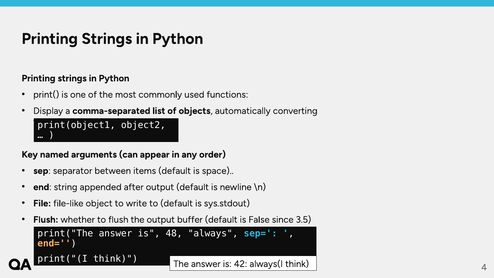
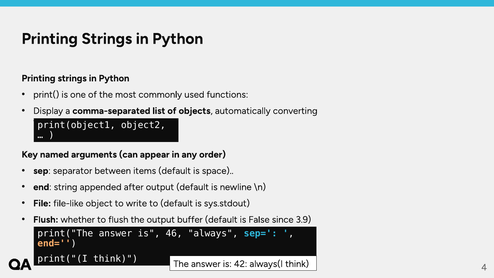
3.5: 3.5 -> 3.9 (303, 220)
48: 48 -> 46 (174, 233)
